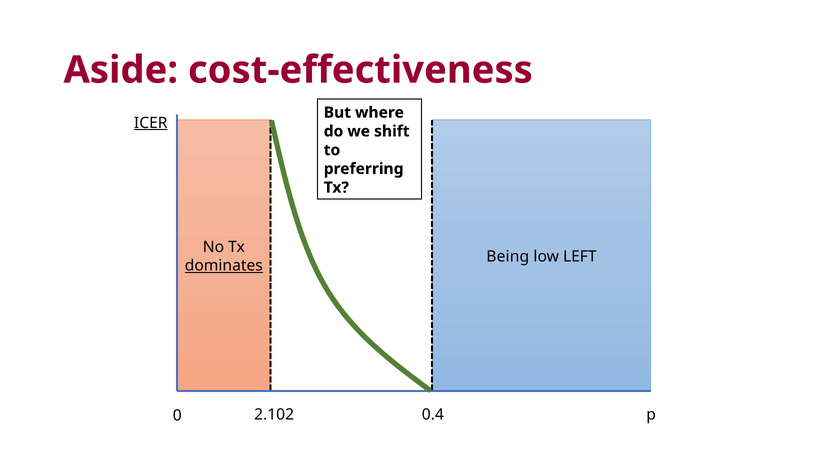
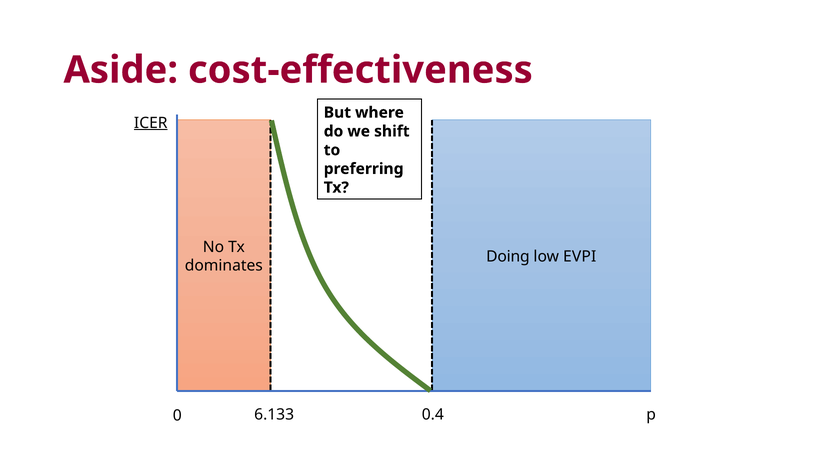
Being: Being -> Doing (508, 256)
LEFT: LEFT -> EVPI (580, 256)
dominates underline: present -> none (224, 266)
2.102: 2.102 -> 6.133 (274, 414)
